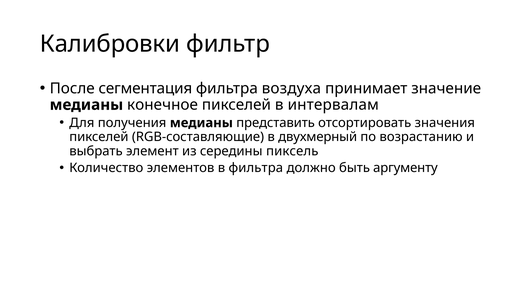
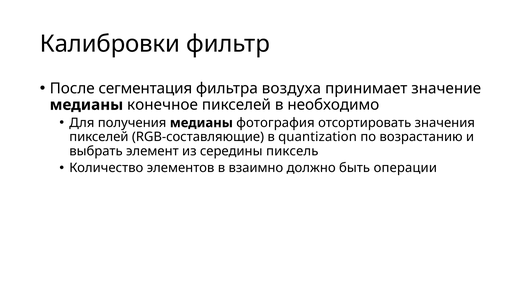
интервалам: интервалам -> необходимо (333, 105)
представить: представить -> фотография (275, 123)
двухмерный: двухмерный -> quantization (318, 137)
в фильтра: фильтра -> взаимно (256, 168)
аргументу: аргументу -> операции (405, 168)
